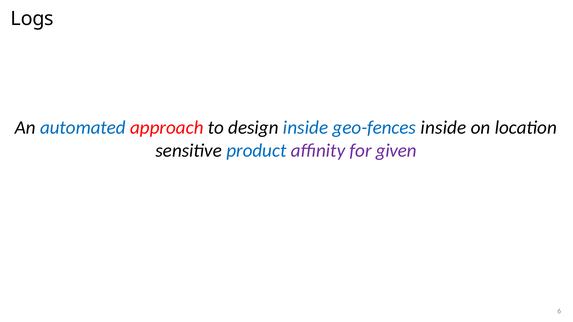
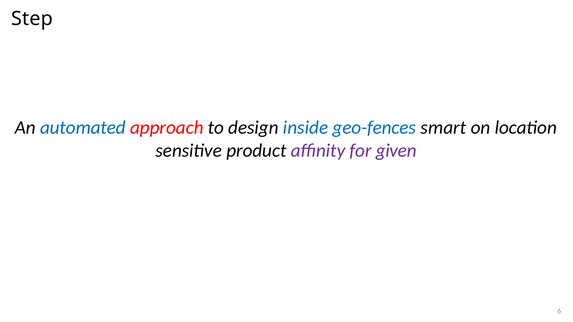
Logs: Logs -> Step (32, 19)
geo-fences inside: inside -> smart (443, 128)
product colour: blue -> black (256, 151)
